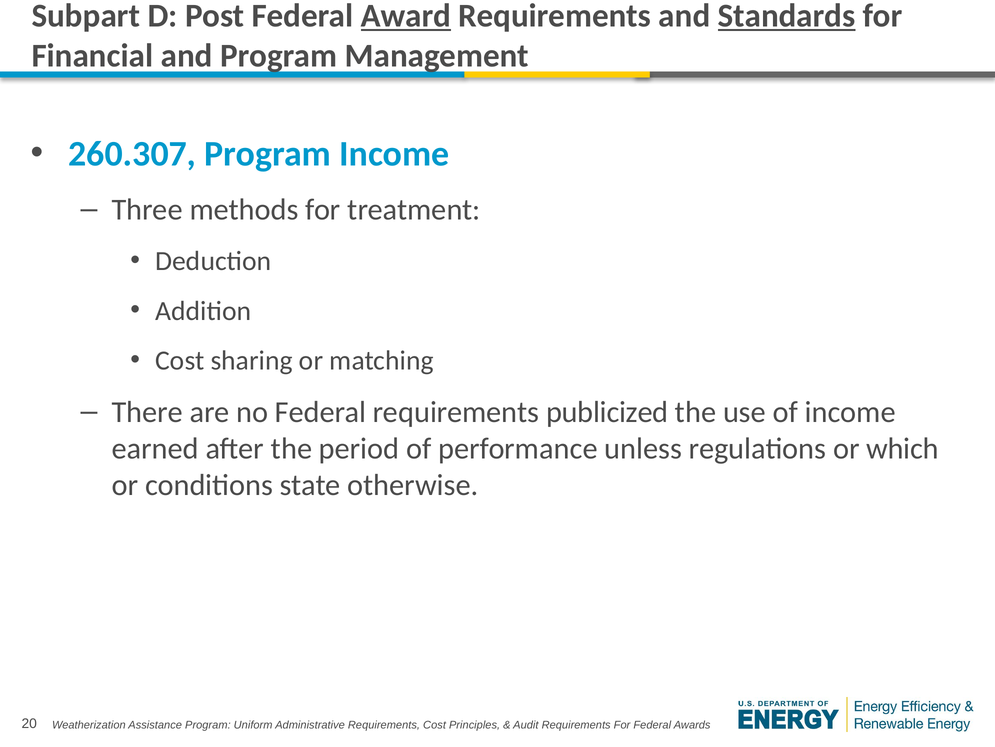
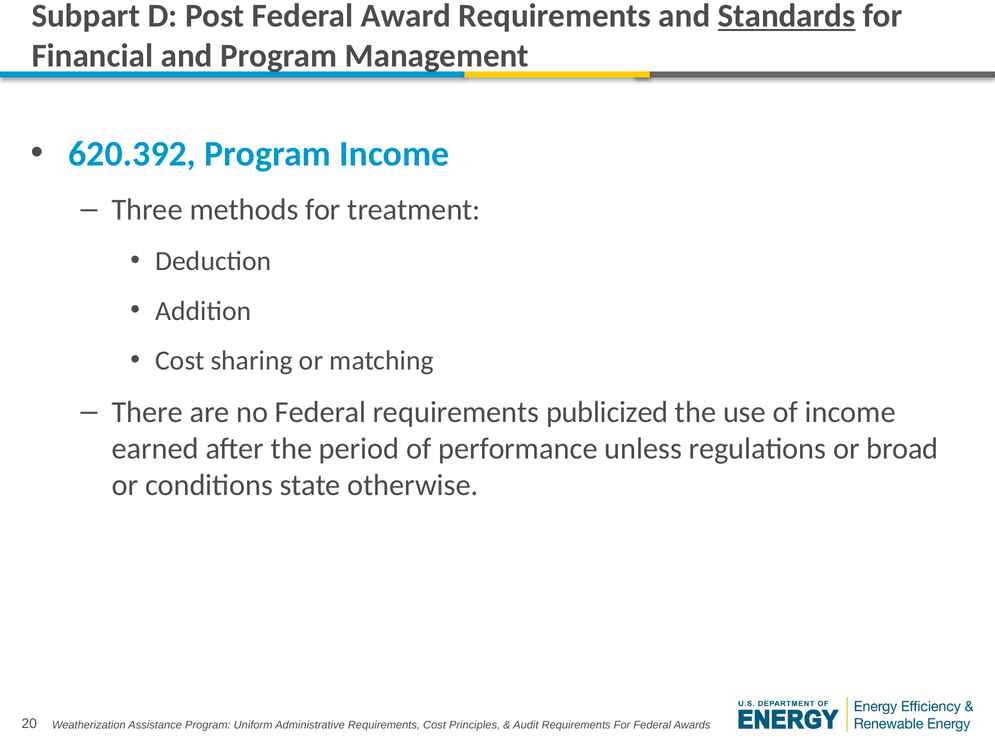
Award underline: present -> none (406, 16)
260.307: 260.307 -> 620.392 (132, 154)
which: which -> broad (902, 448)
